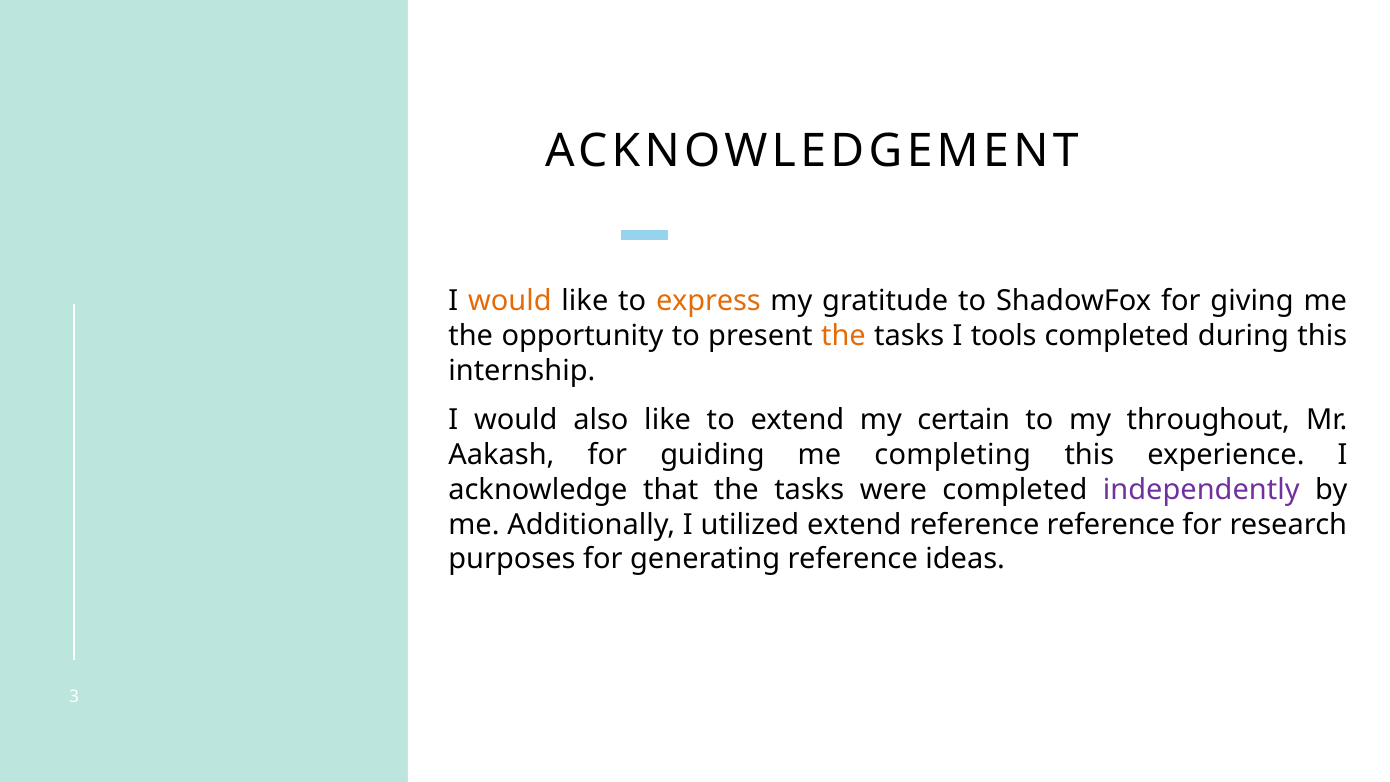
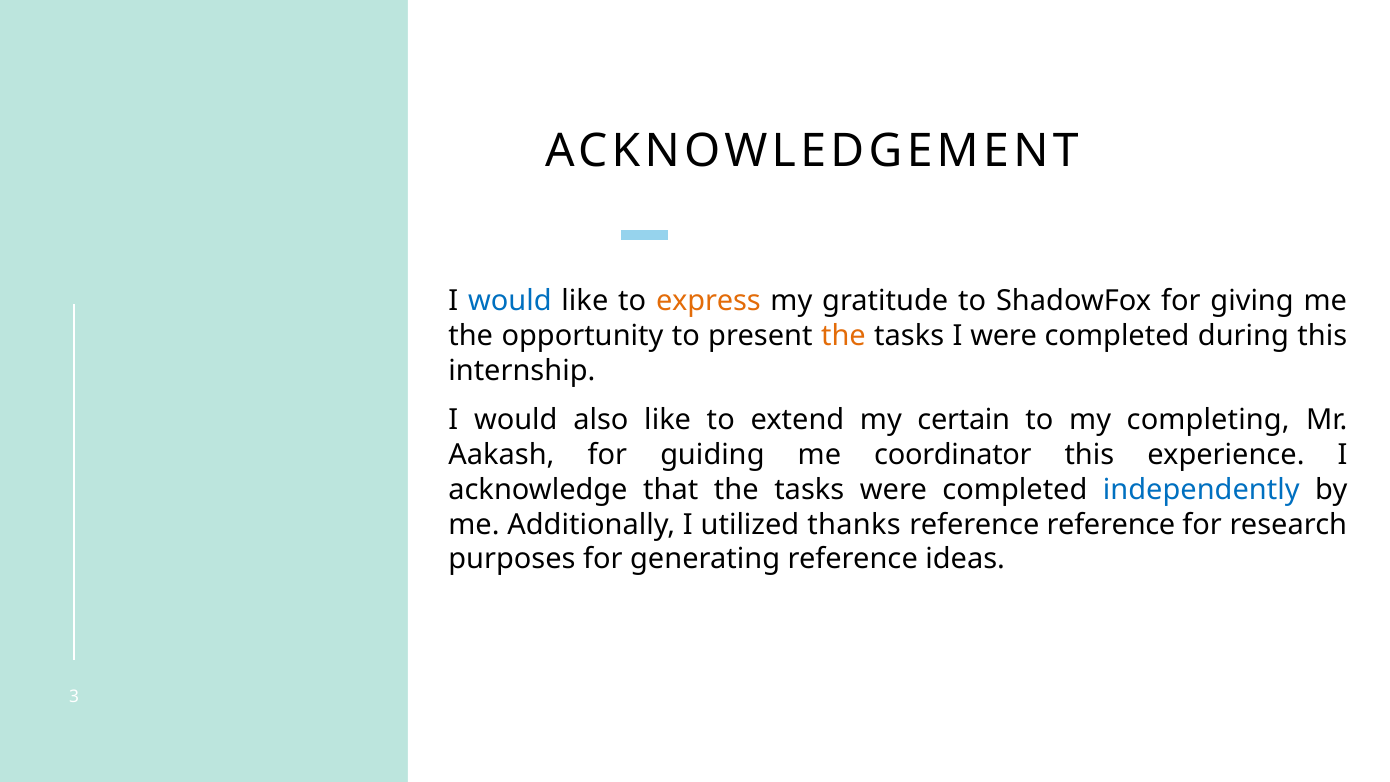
would colour: orange -> blue (510, 301)
I tools: tools -> were (1004, 336)
throughout: throughout -> completing (1208, 420)
completing: completing -> coordinator (953, 455)
independently colour: purple -> blue (1201, 490)
utilized extend: extend -> thanks (854, 524)
